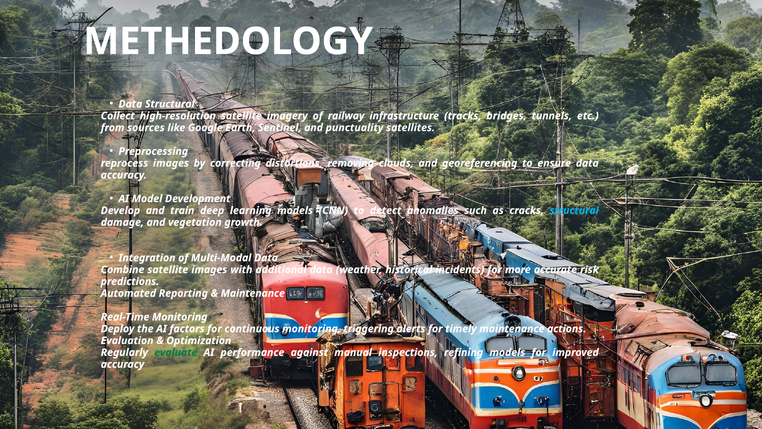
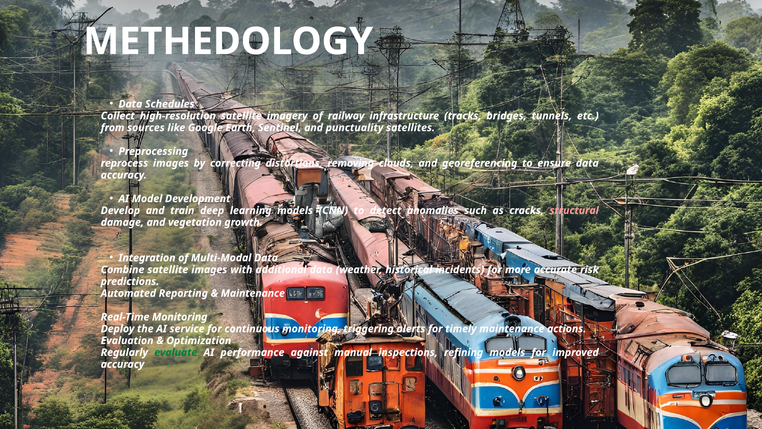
Data Structural: Structural -> Schedules (170, 104)
structural colour: light blue -> pink (574, 210)
factors: factors -> service (187, 329)
